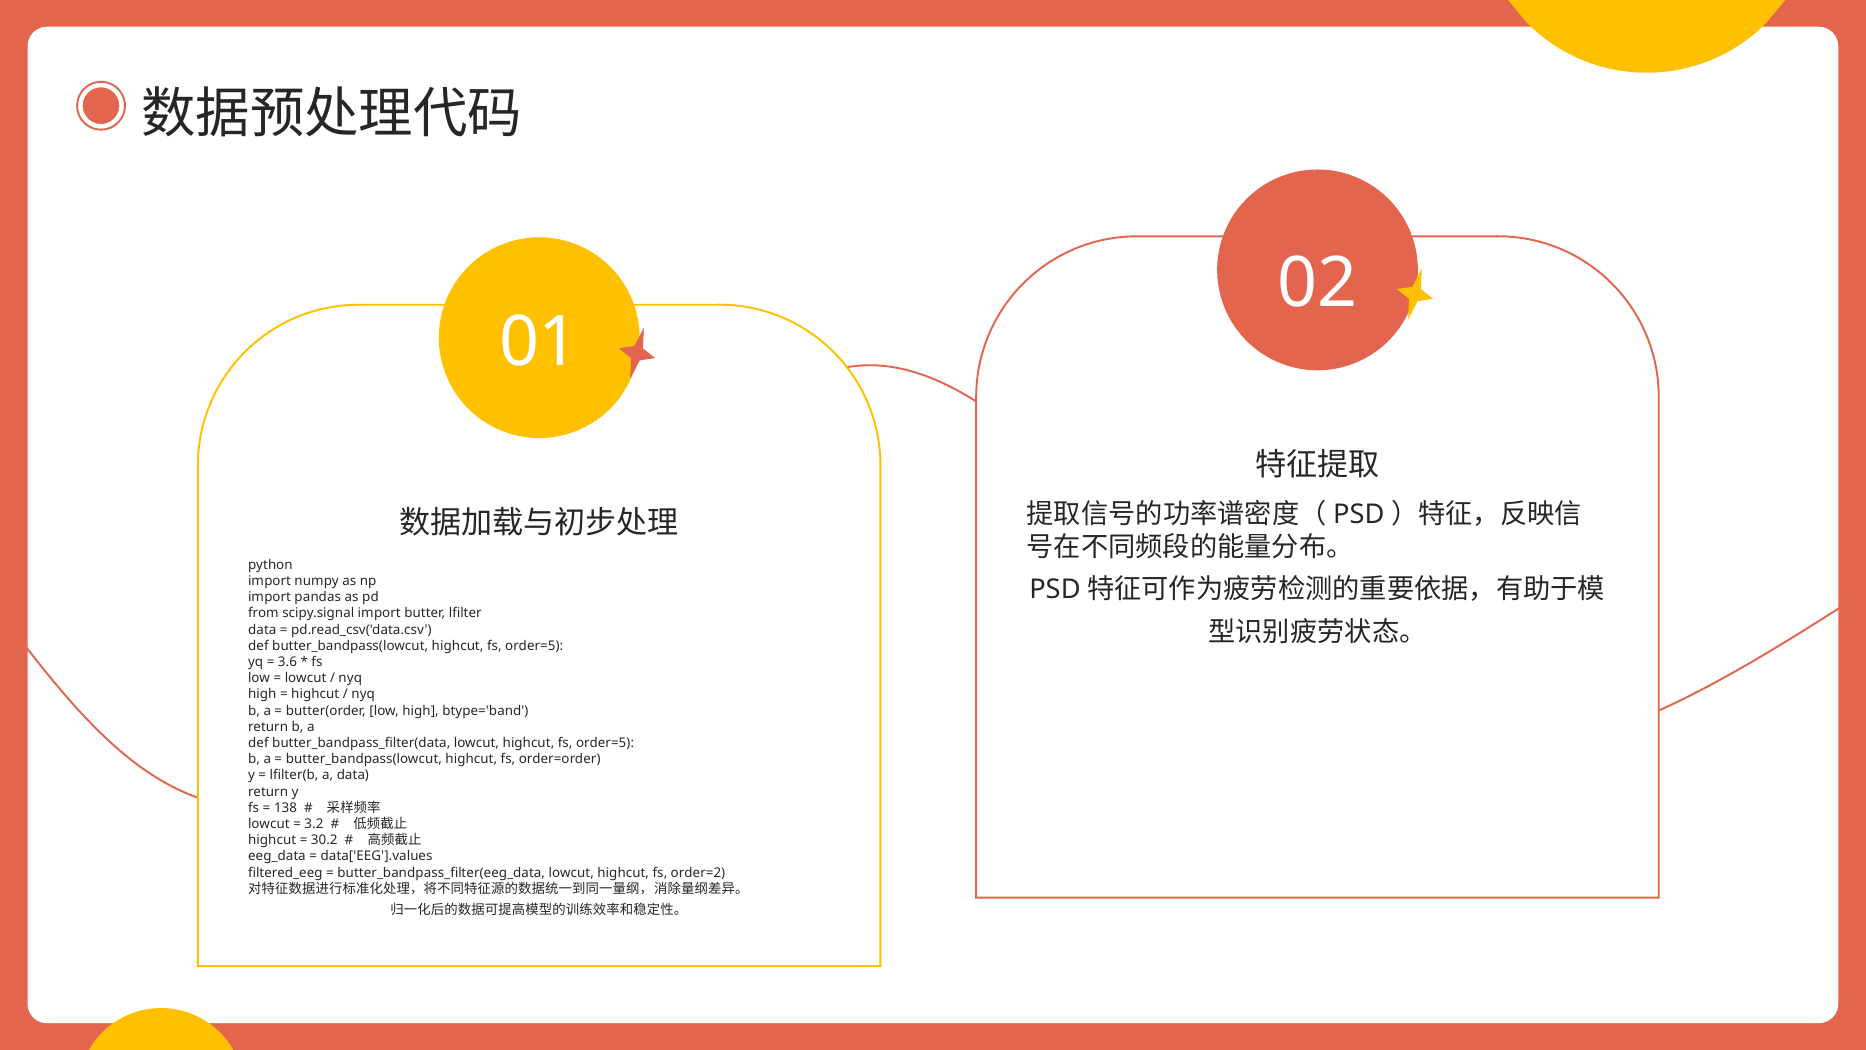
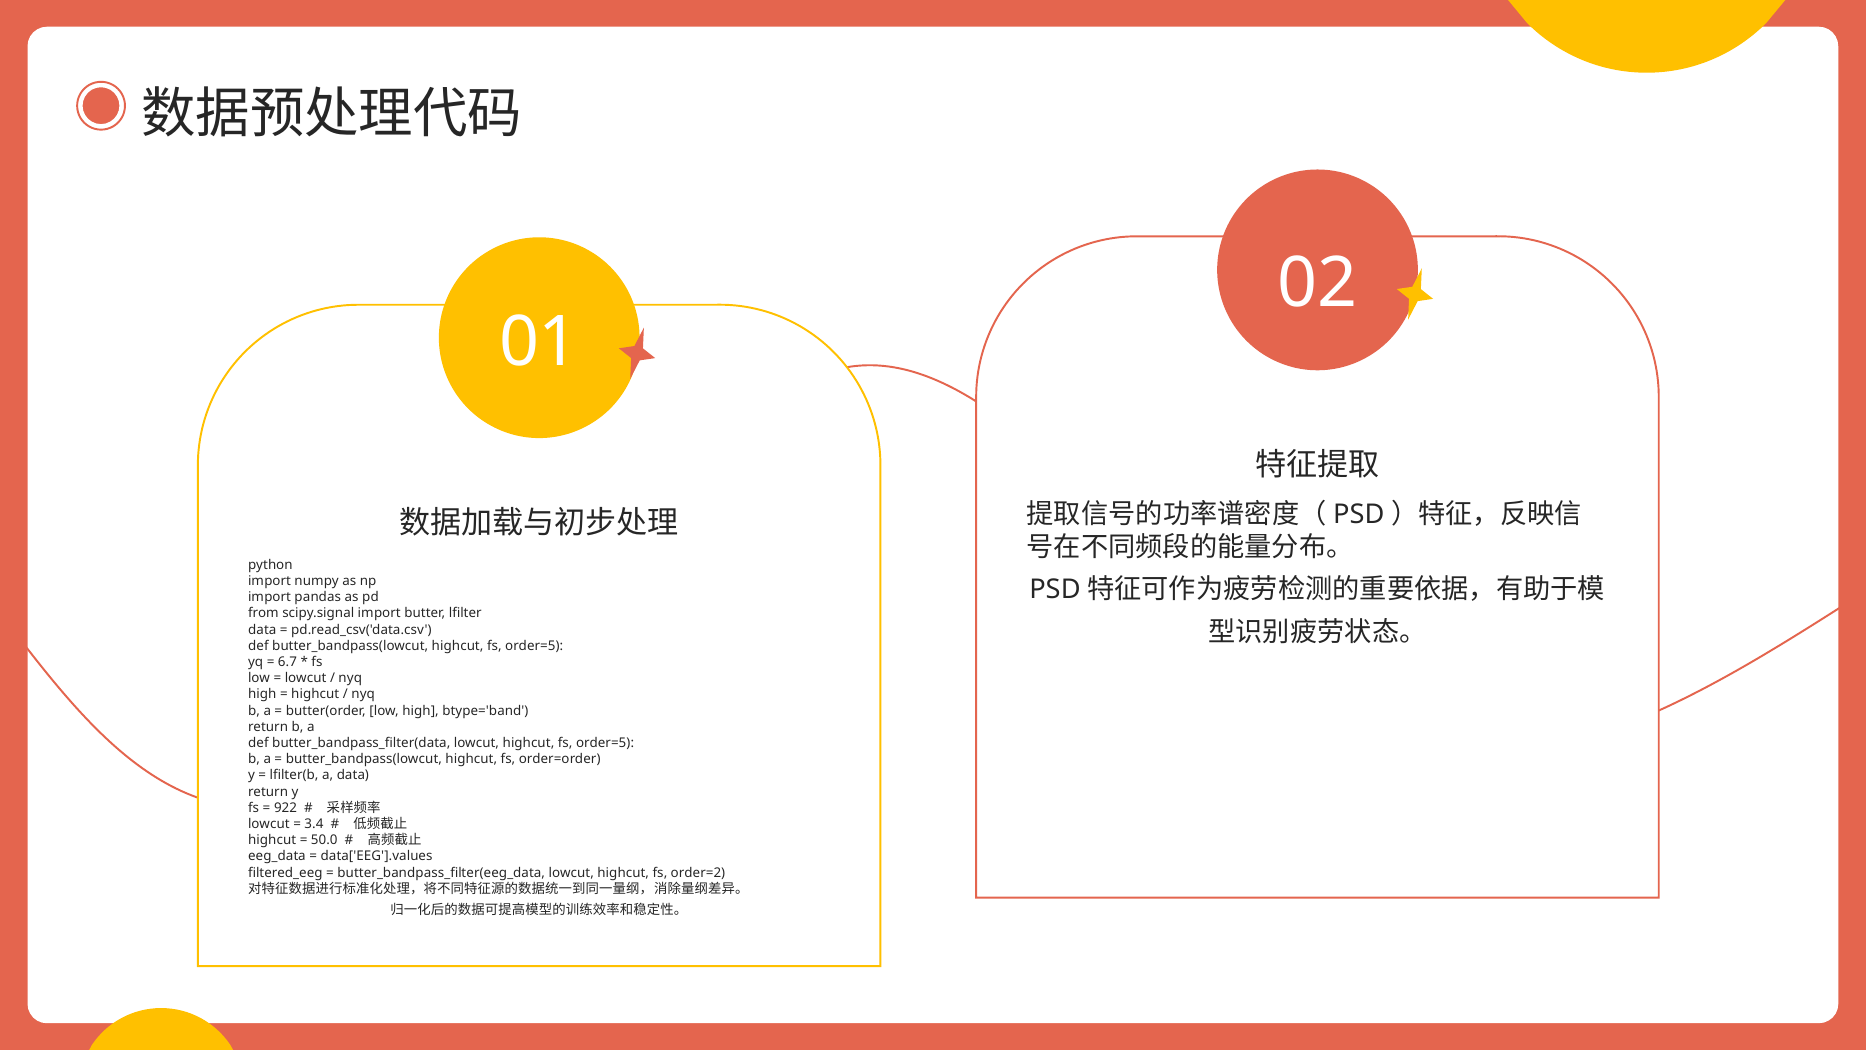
3.6: 3.6 -> 6.7 (287, 662)
138: 138 -> 922 (286, 808)
3.2: 3.2 -> 3.4 (314, 824)
30.2: 30.2 -> 50.0 (324, 840)
